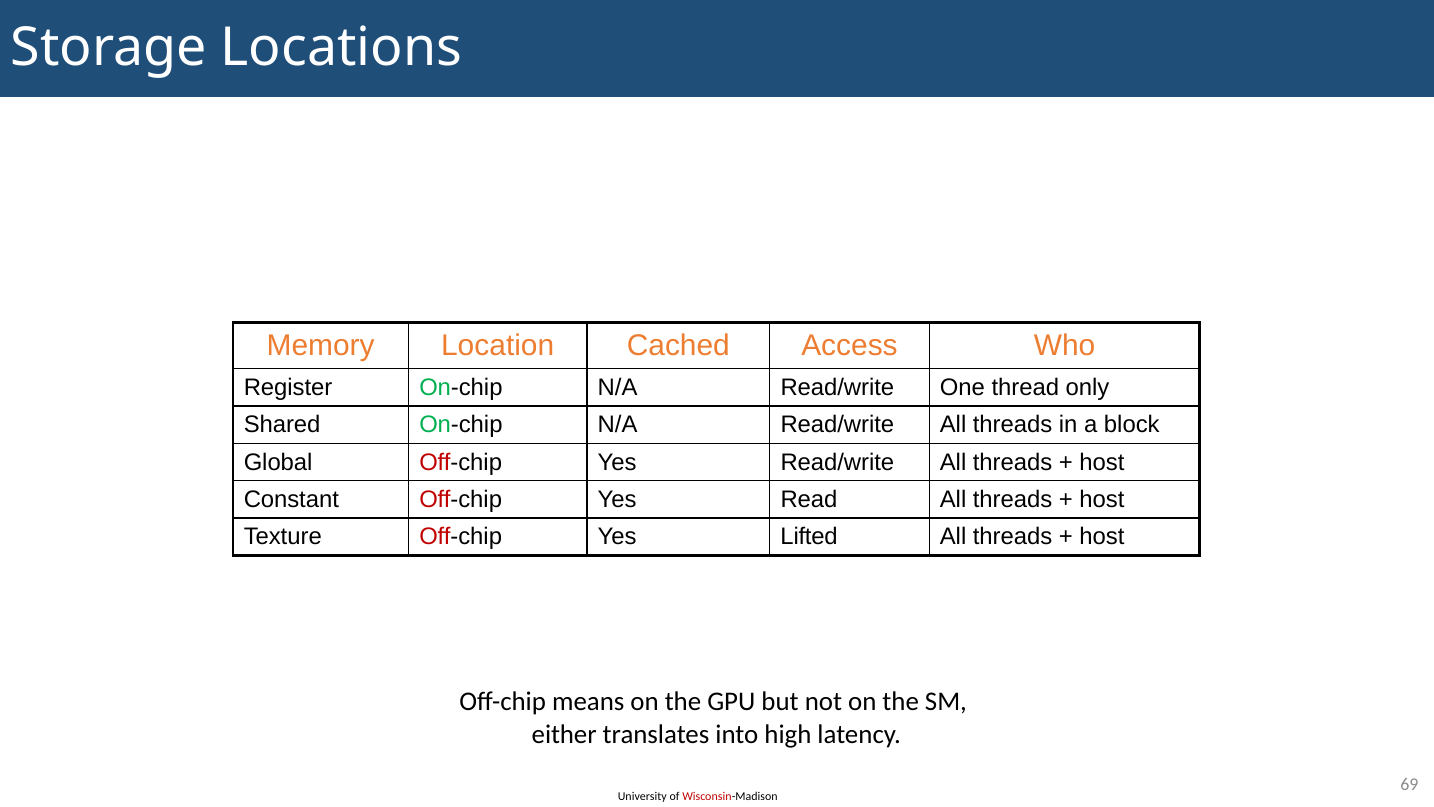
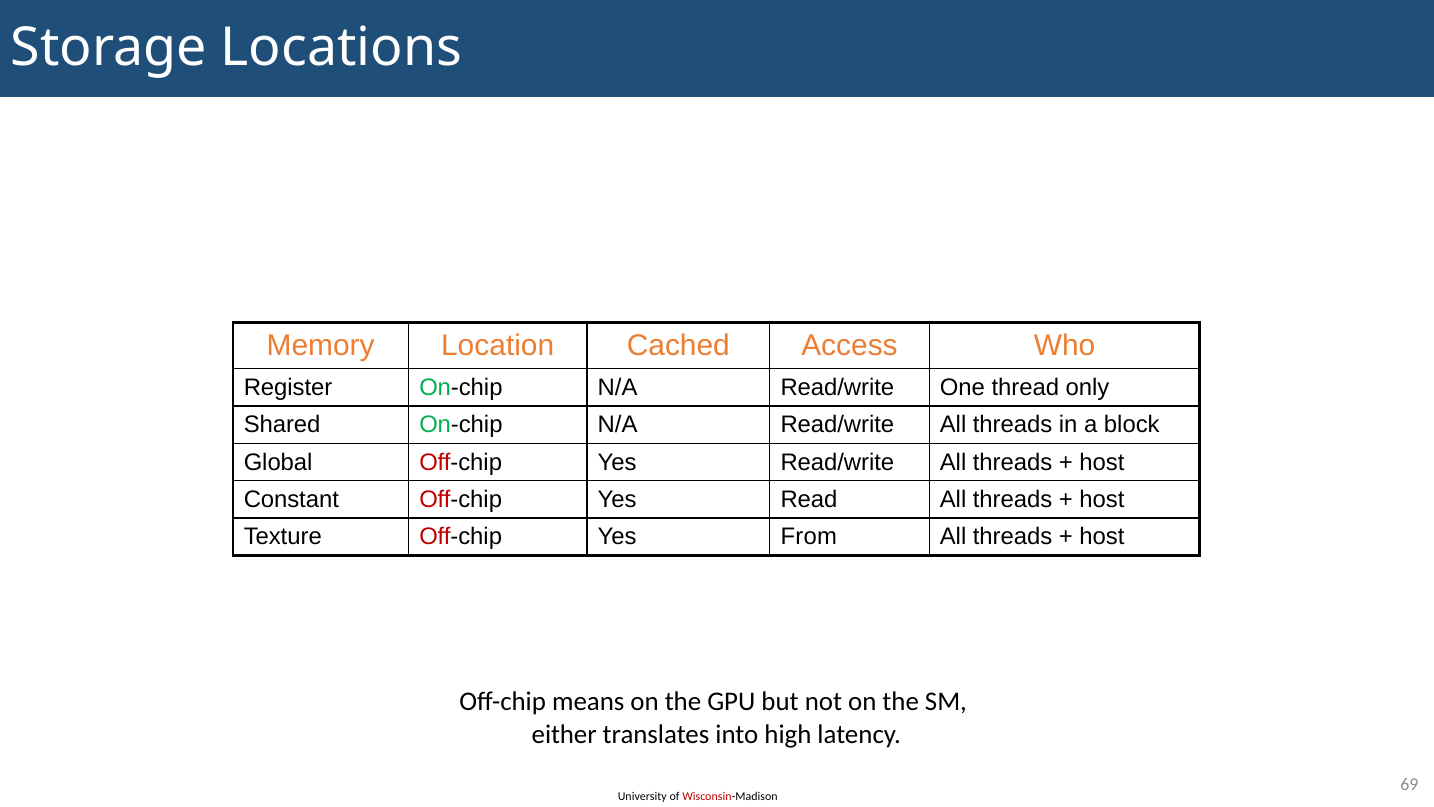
Lifted: Lifted -> From (809, 537)
